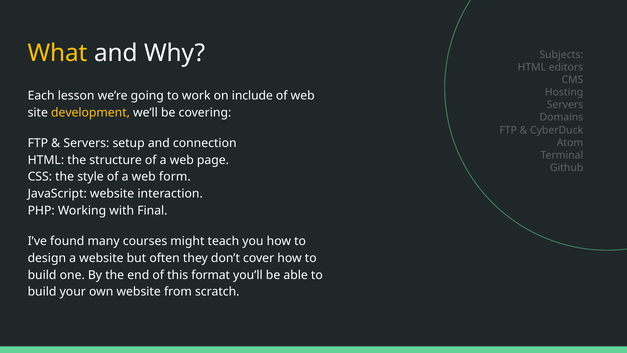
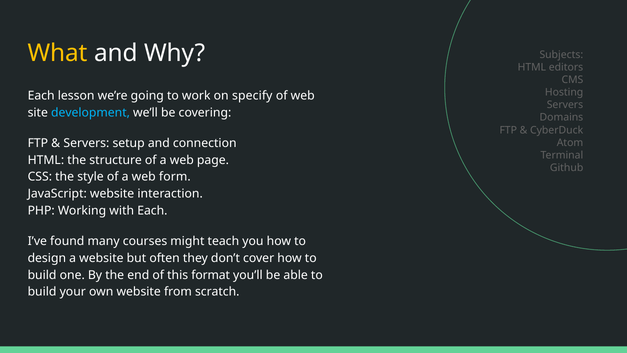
include: include -> specify (252, 96)
development colour: yellow -> light blue (90, 112)
with Final: Final -> Each (152, 210)
